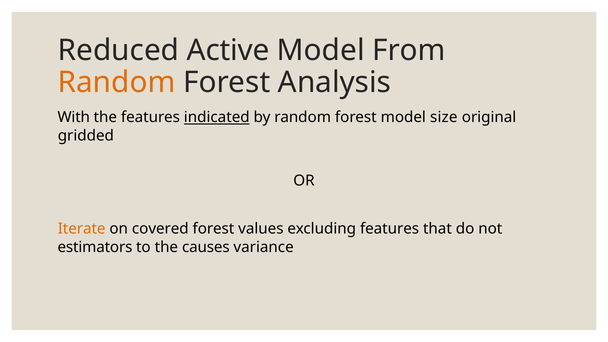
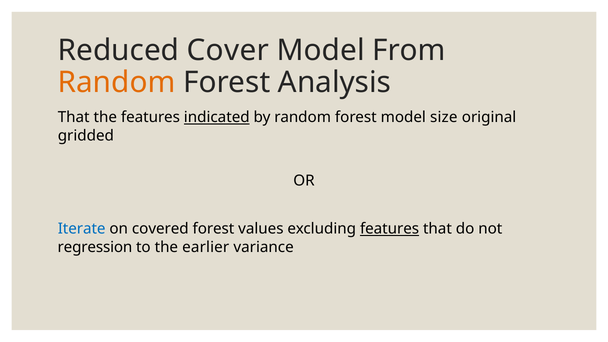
Active: Active -> Cover (228, 50)
With: With -> That (74, 117)
Iterate colour: orange -> blue (82, 229)
features underline: none -> present (390, 229)
estimators: estimators -> regression (95, 247)
causes: causes -> earlier (206, 247)
